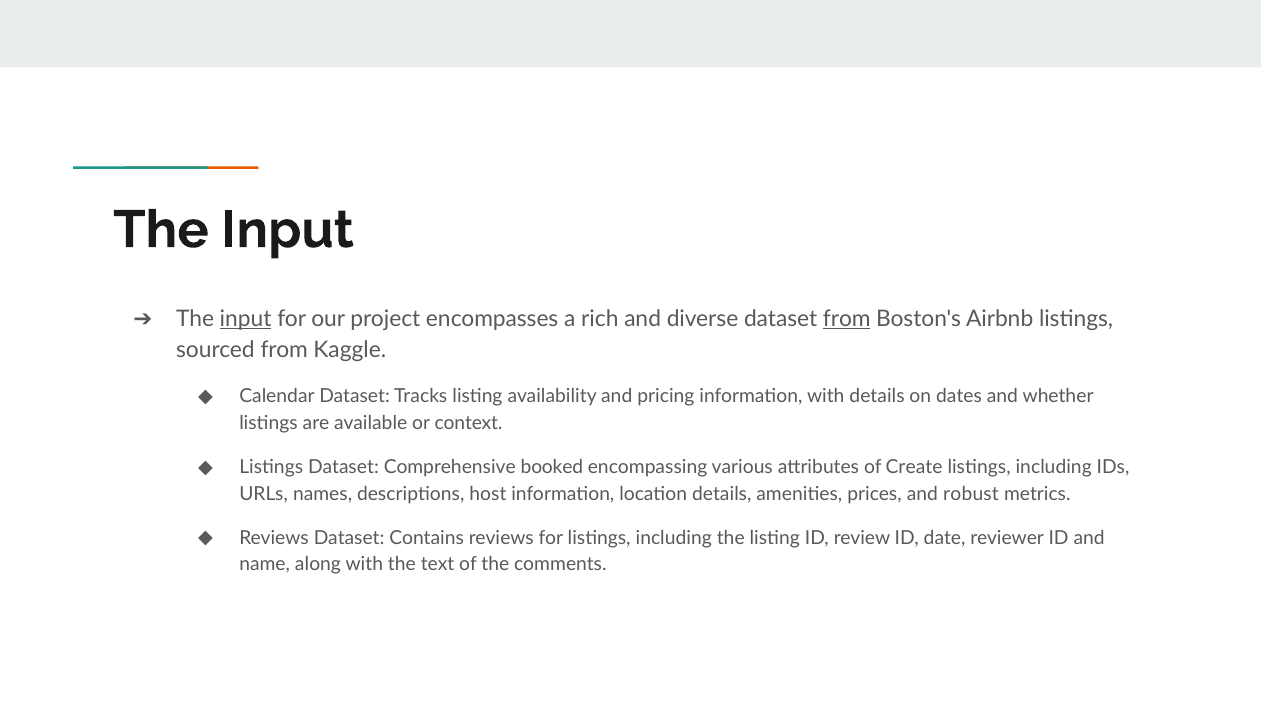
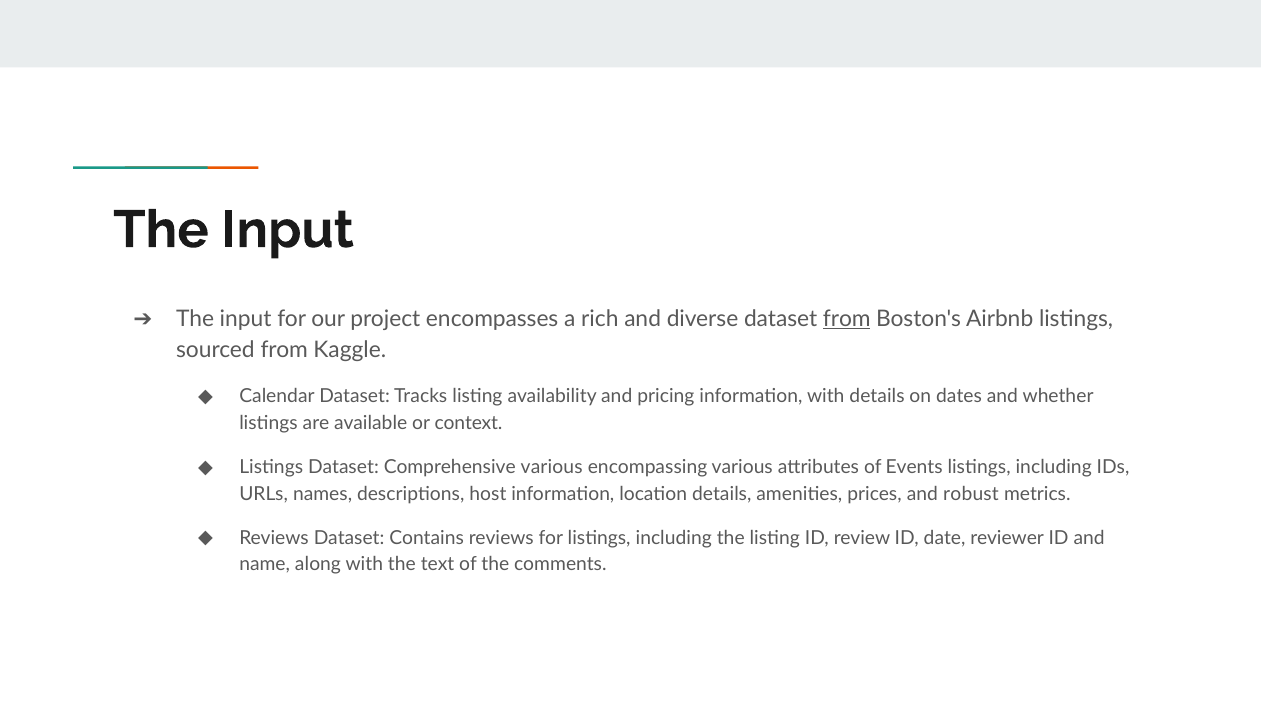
input underline: present -> none (246, 319)
Comprehensive booked: booked -> various (552, 467)
Create: Create -> Events (914, 467)
